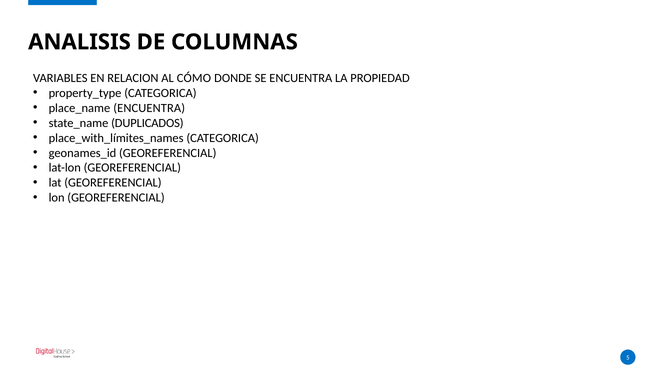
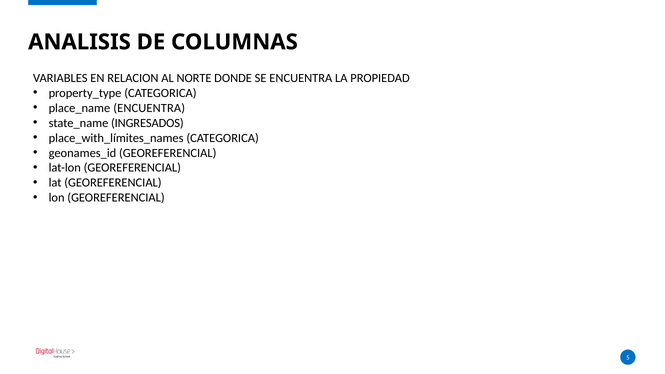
CÓMO: CÓMO -> NORTE (194, 78)
DUPLICADOS: DUPLICADOS -> INGRESADOS (147, 123)
